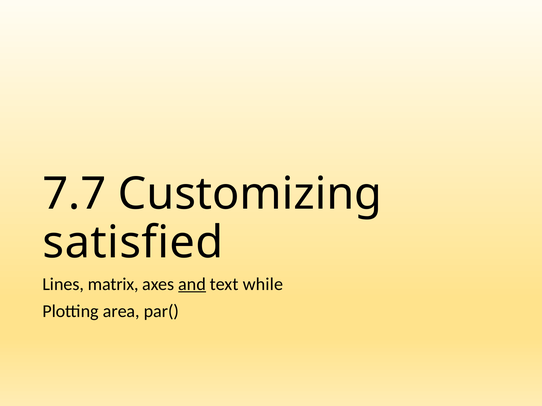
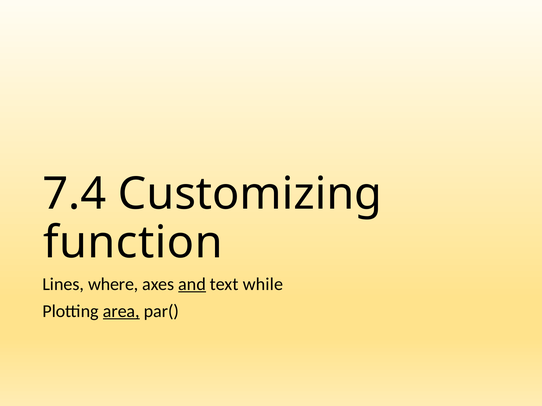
7.7: 7.7 -> 7.4 (74, 194)
satisfied: satisfied -> function (133, 243)
matrix: matrix -> where (113, 284)
area underline: none -> present (121, 311)
